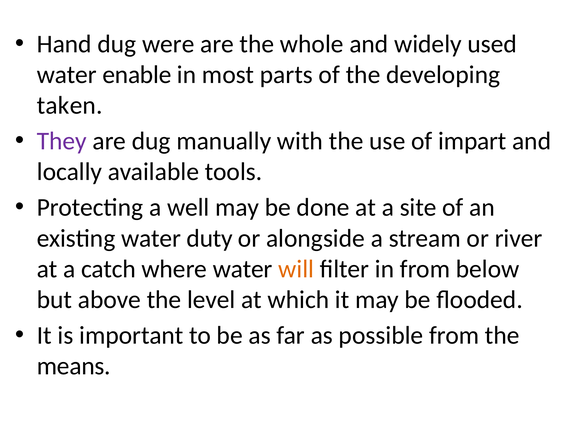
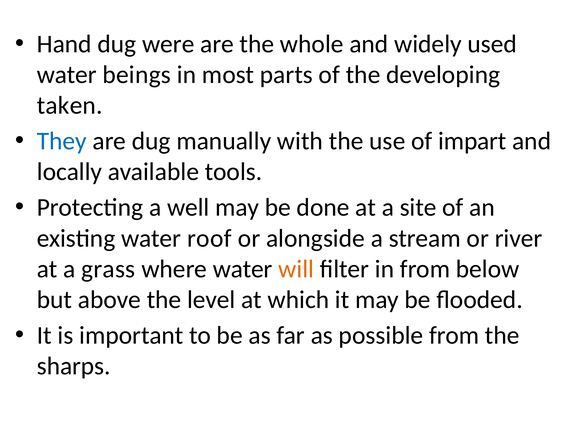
enable: enable -> beings (137, 75)
They colour: purple -> blue (62, 141)
duty: duty -> roof (209, 238)
catch: catch -> grass (108, 269)
means: means -> sharps (74, 366)
